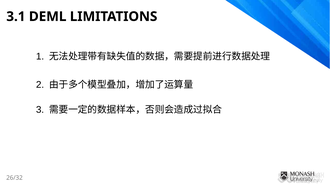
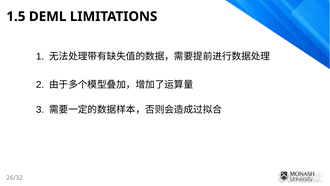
3.1: 3.1 -> 1.5 (16, 16)
